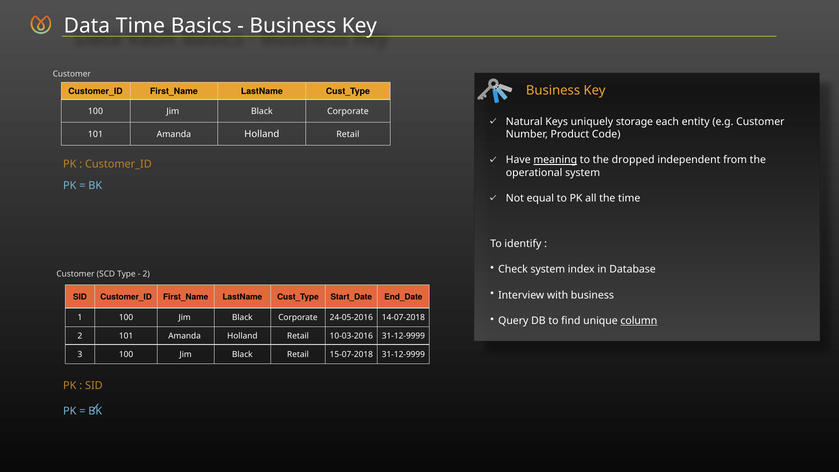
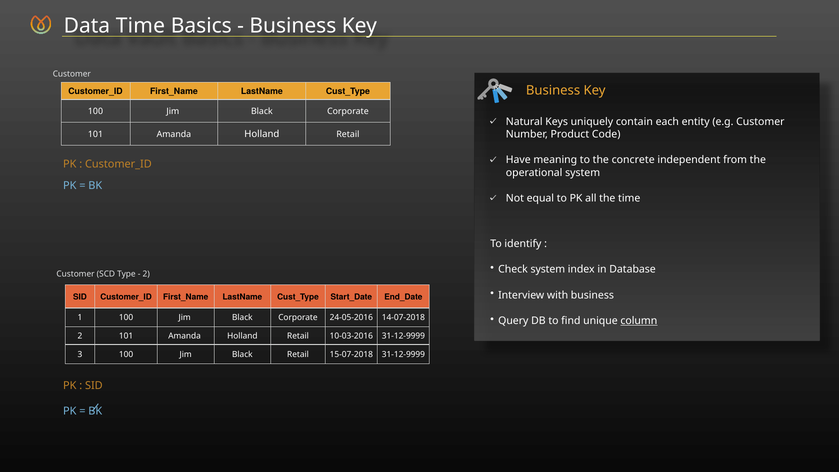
storage: storage -> contain (634, 122)
meaning underline: present -> none (555, 160)
dropped: dropped -> concrete (633, 160)
